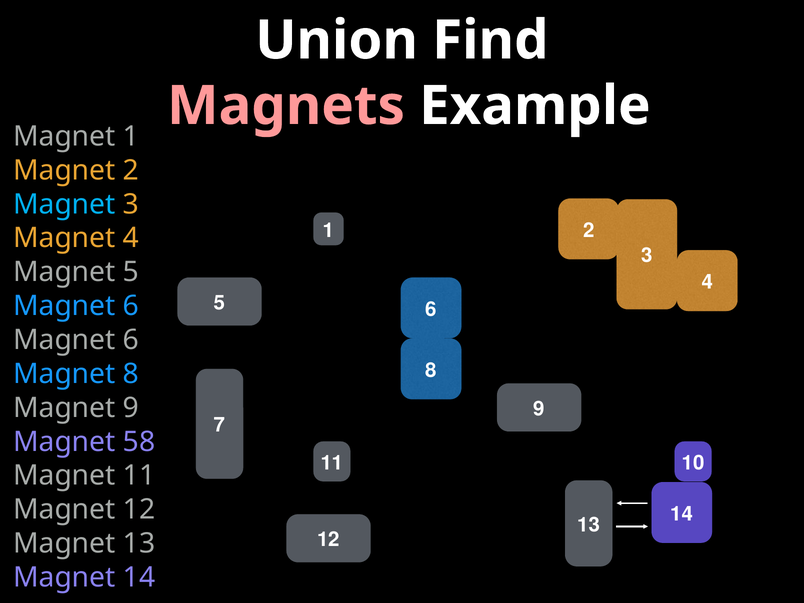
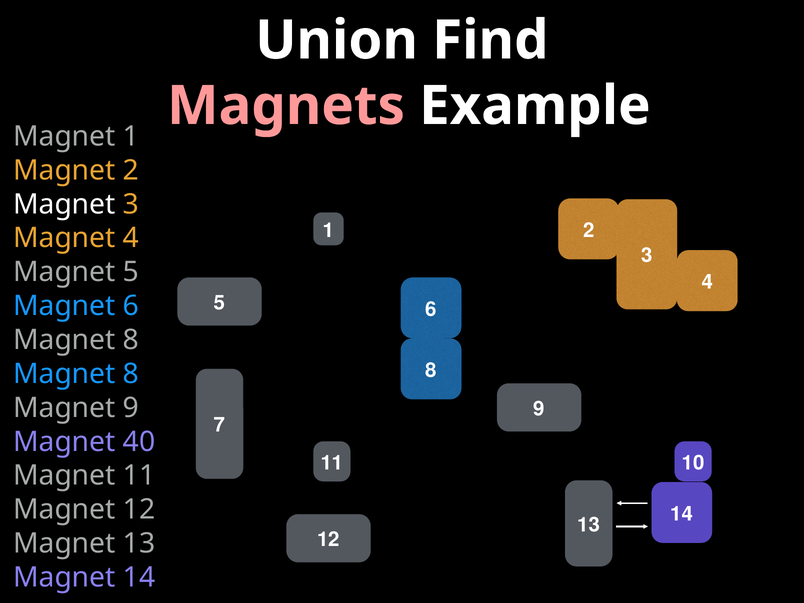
Magnet colour: light blue -> white (64, 204)
6: 6 -> 8 (131, 340)
58: 58 -> 40 (139, 442)
